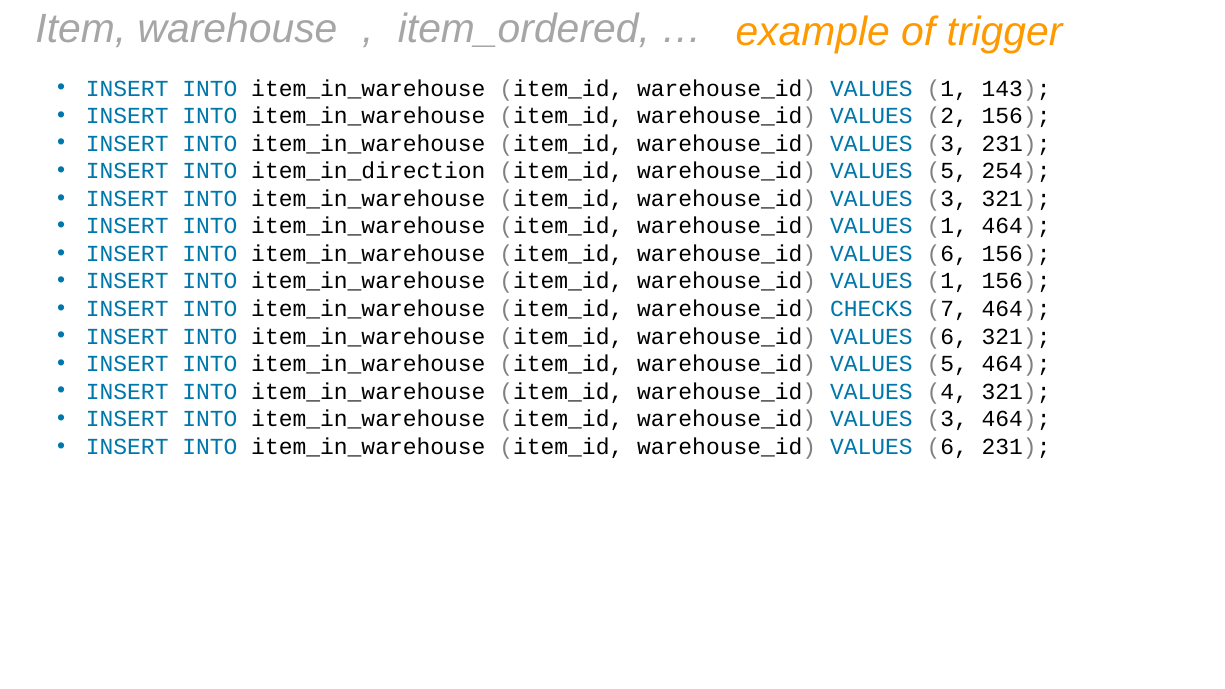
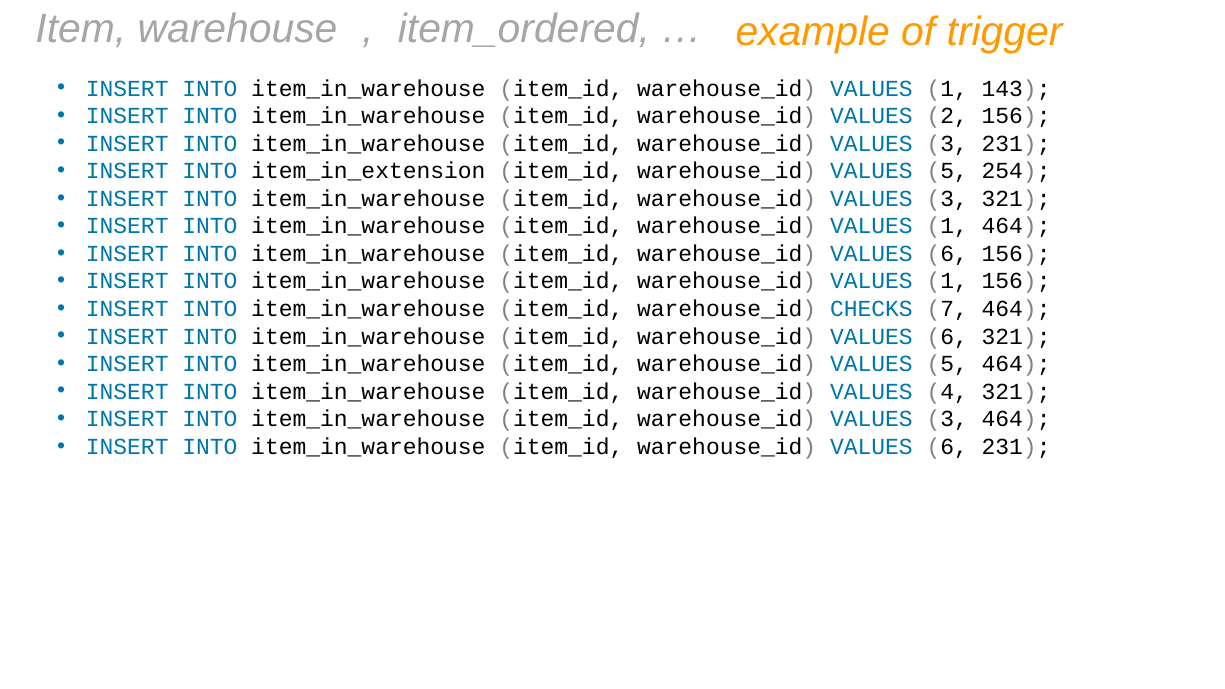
item_in_direction: item_in_direction -> item_in_extension (368, 171)
